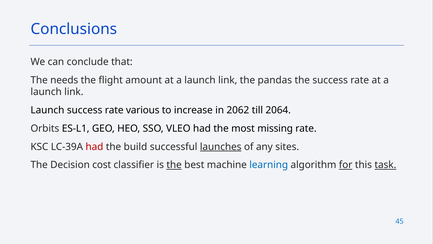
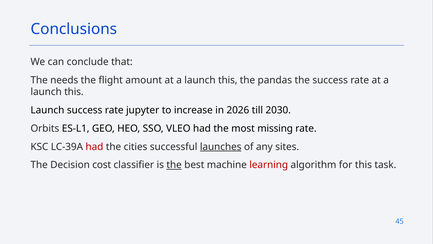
link: link -> this (228, 80)
link: link -> this (74, 92)
various: various -> jupyter (143, 110)
2062: 2062 -> 2026 (238, 110)
2064: 2064 -> 2030 (278, 110)
build: build -> cities (136, 146)
learning colour: blue -> red (269, 165)
for underline: present -> none (346, 165)
task underline: present -> none (385, 165)
